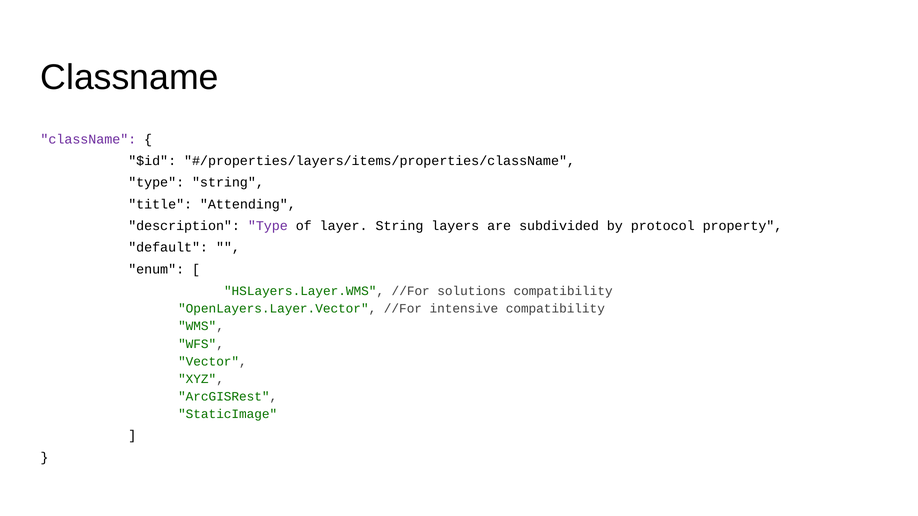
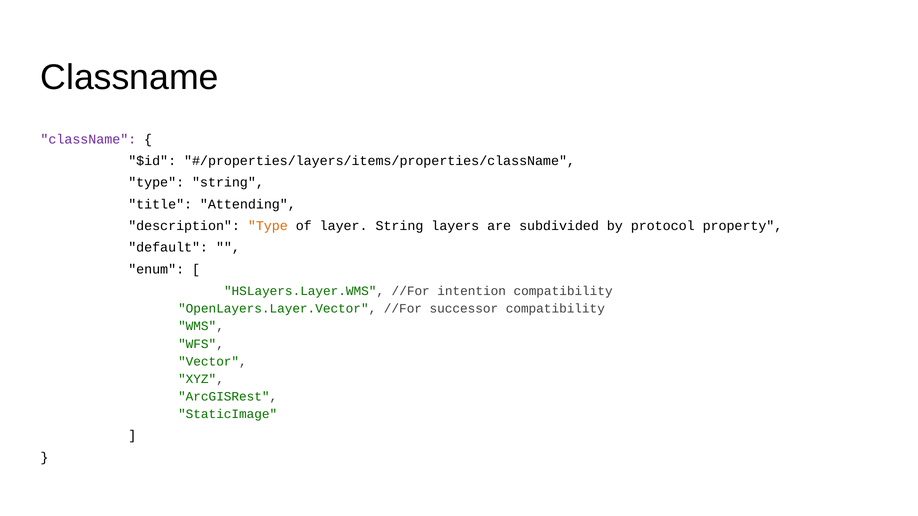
Type colour: purple -> orange (268, 226)
solutions: solutions -> intention (472, 291)
intensive: intensive -> successor (464, 309)
